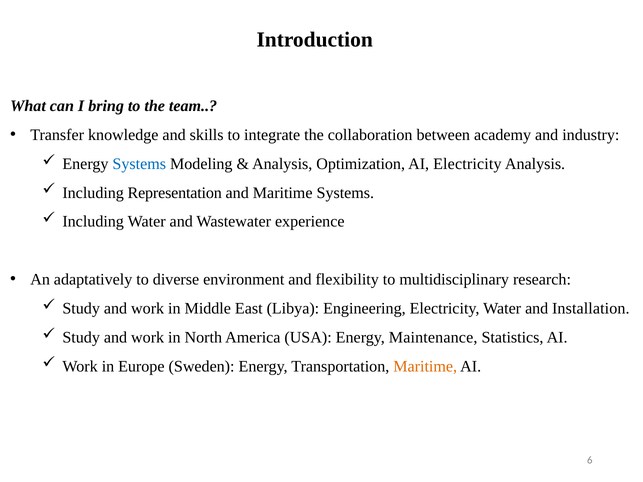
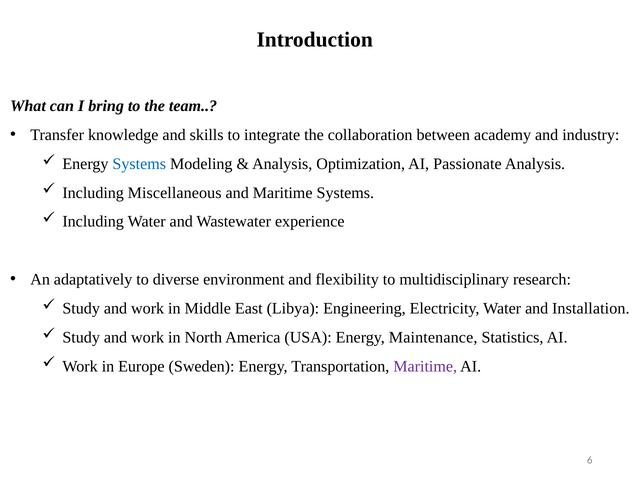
AI Electricity: Electricity -> Passionate (467, 164)
Representation: Representation -> Miscellaneous (175, 193)
Maritime colour: orange -> purple (425, 366)
